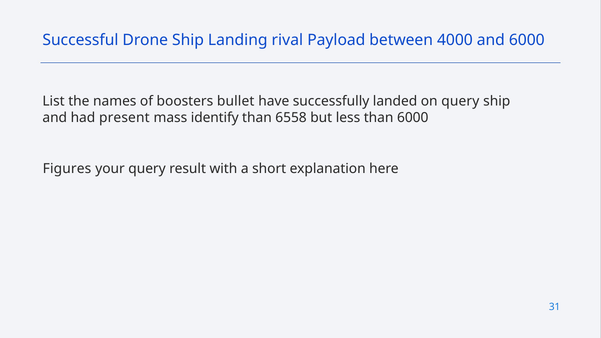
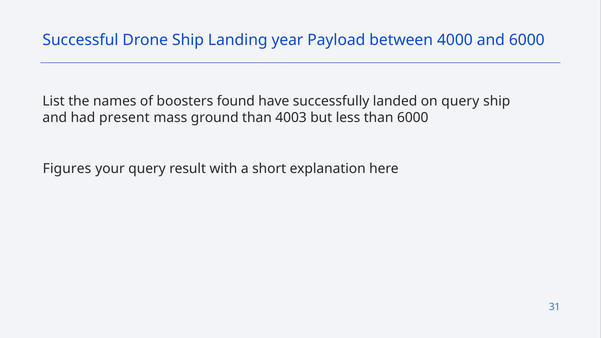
rival: rival -> year (287, 40)
bullet: bullet -> found (236, 101)
identify: identify -> ground (215, 118)
6558: 6558 -> 4003 (291, 118)
